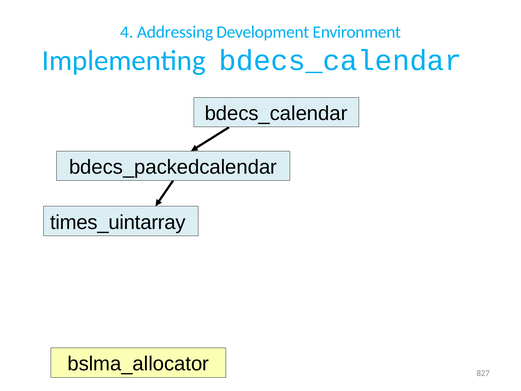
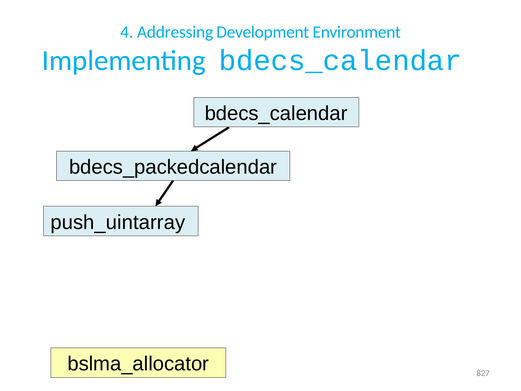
times_uintarray: times_uintarray -> push_uintarray (118, 222)
